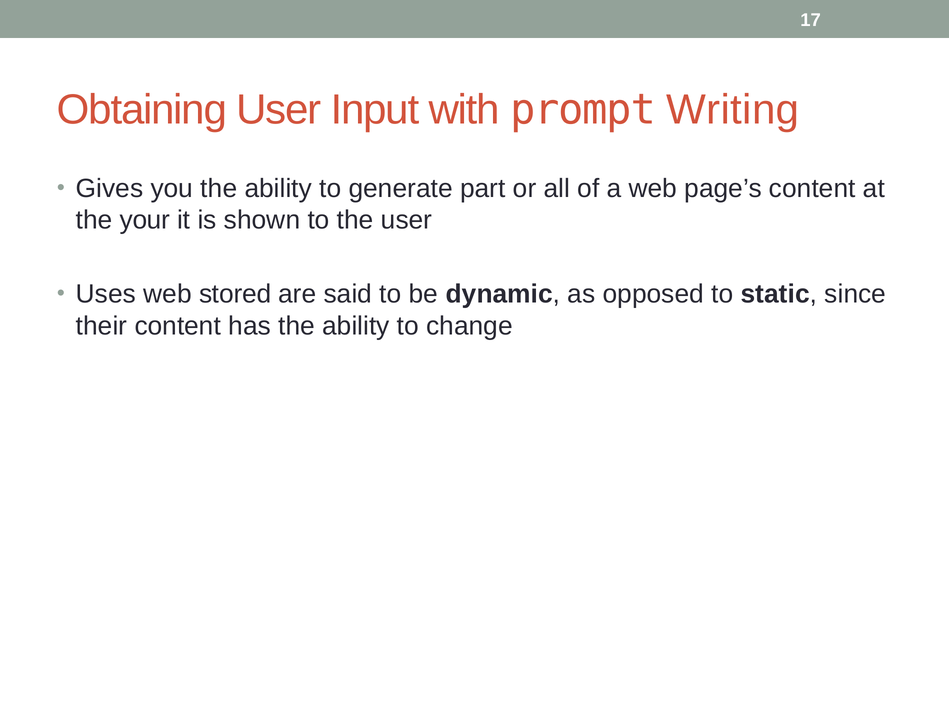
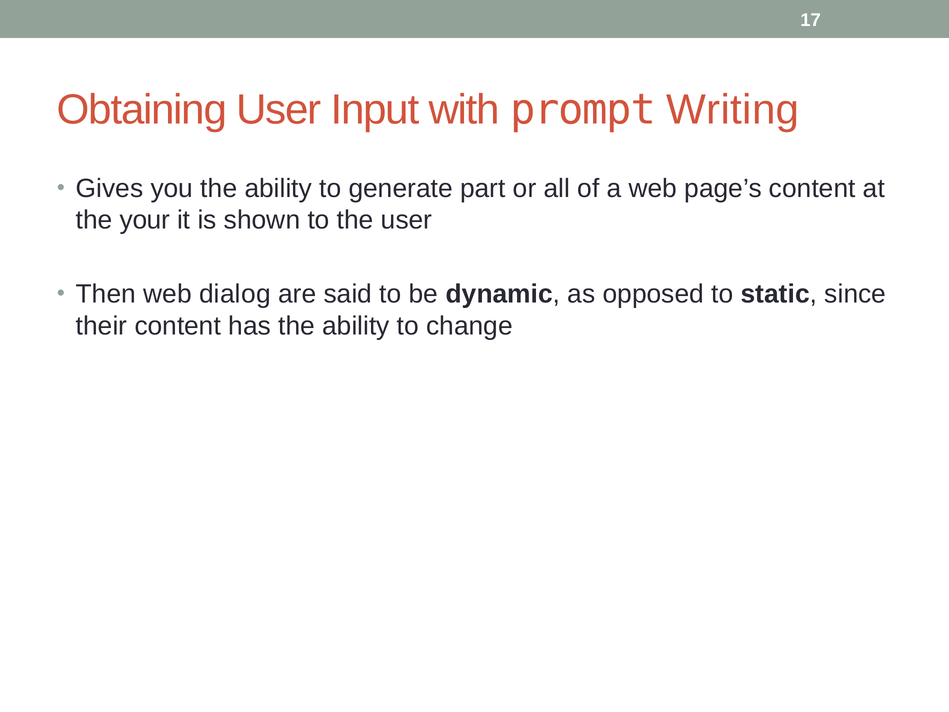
Uses: Uses -> Then (106, 294)
stored: stored -> dialog (235, 294)
